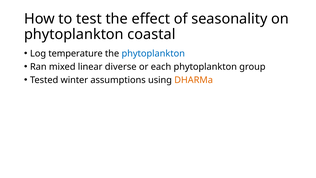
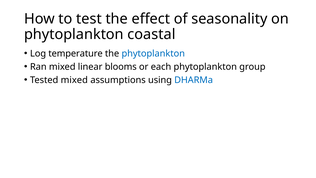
diverse: diverse -> blooms (121, 67)
Tested winter: winter -> mixed (74, 80)
DHARMa colour: orange -> blue (194, 80)
